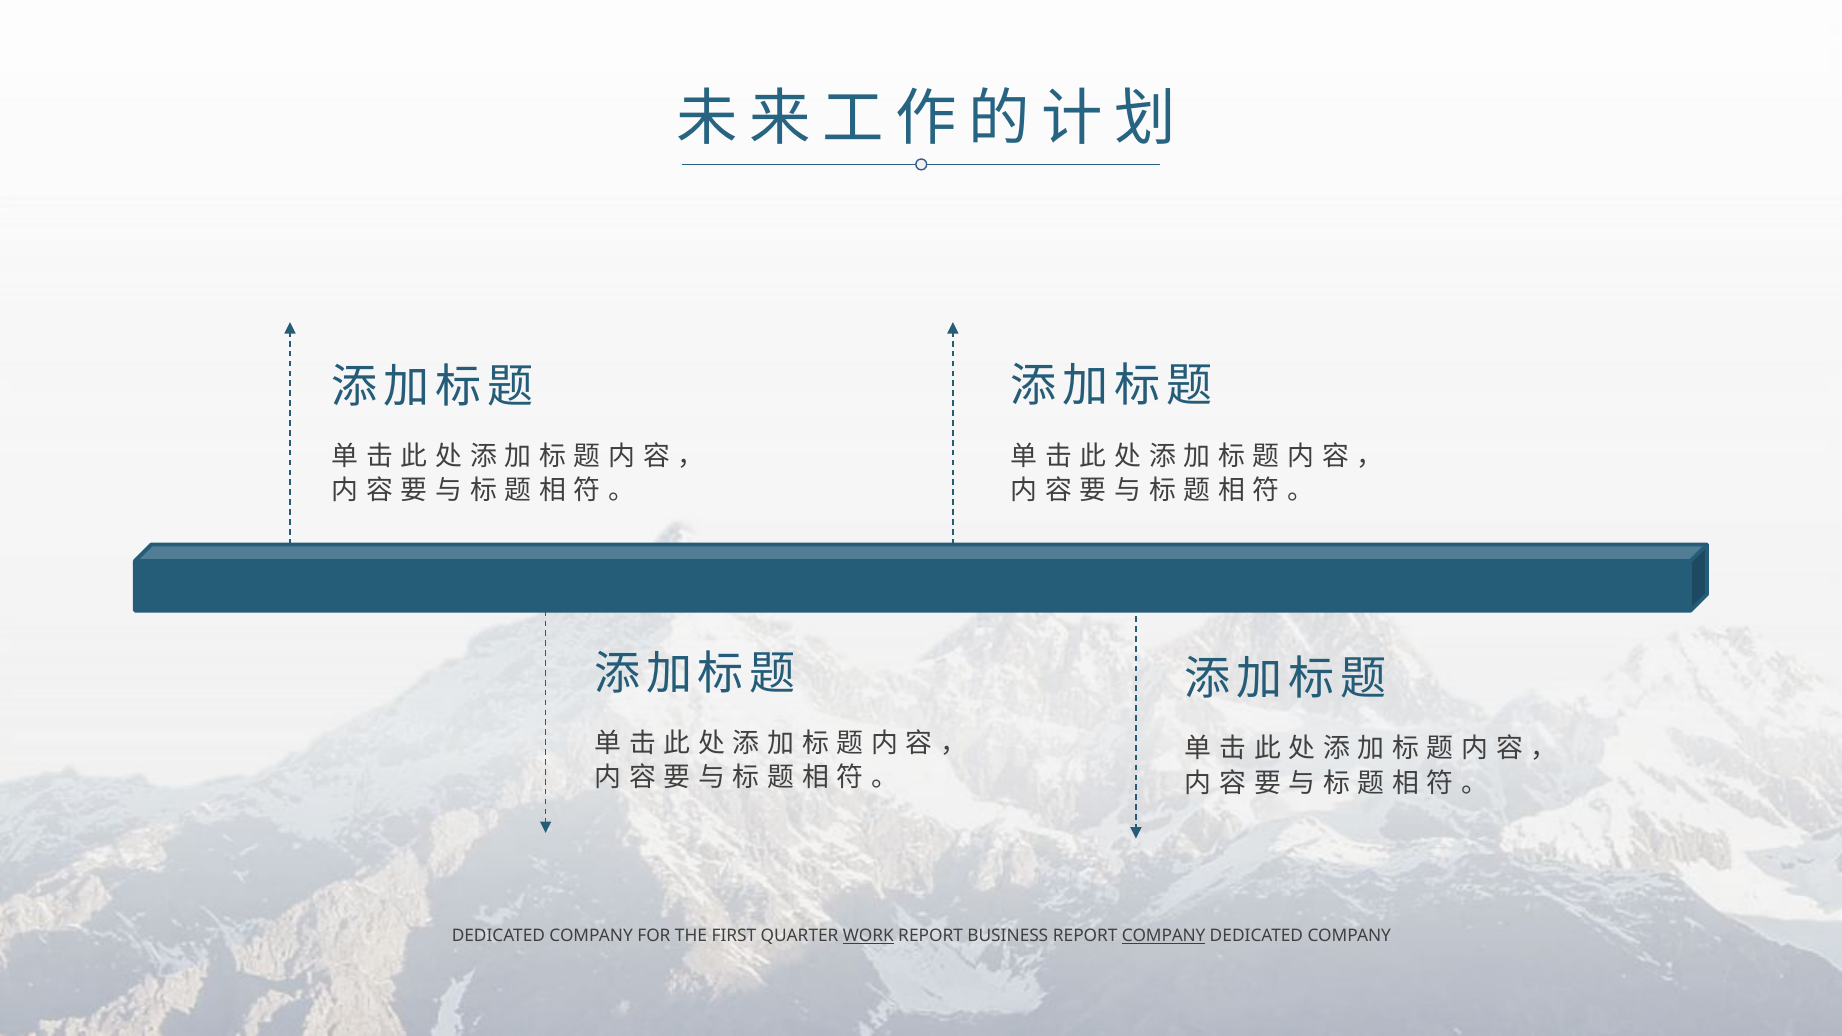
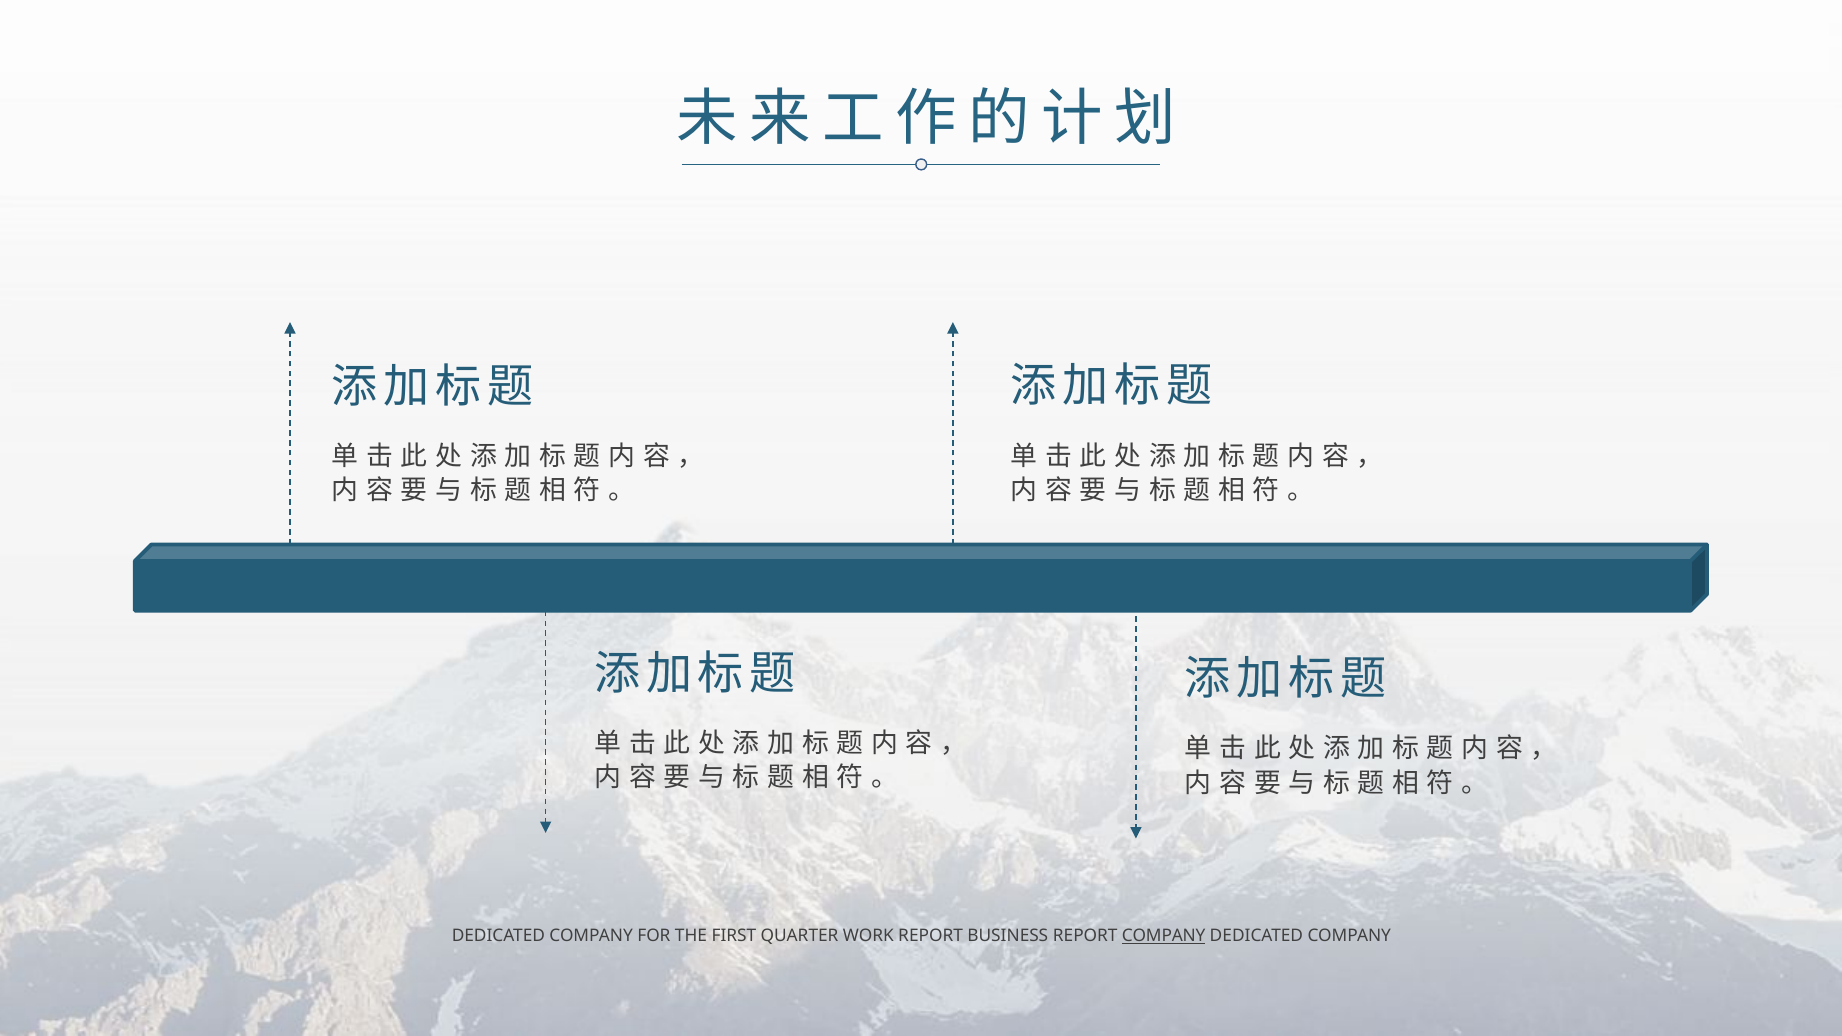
WORK underline: present -> none (868, 936)
